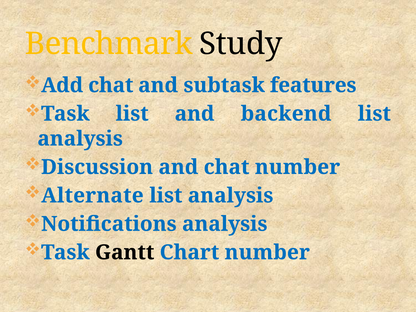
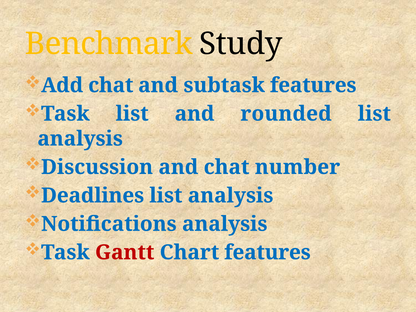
backend: backend -> rounded (286, 114)
Alternate: Alternate -> Deadlines (93, 196)
Gantt colour: black -> red (125, 252)
Chart number: number -> features (267, 252)
